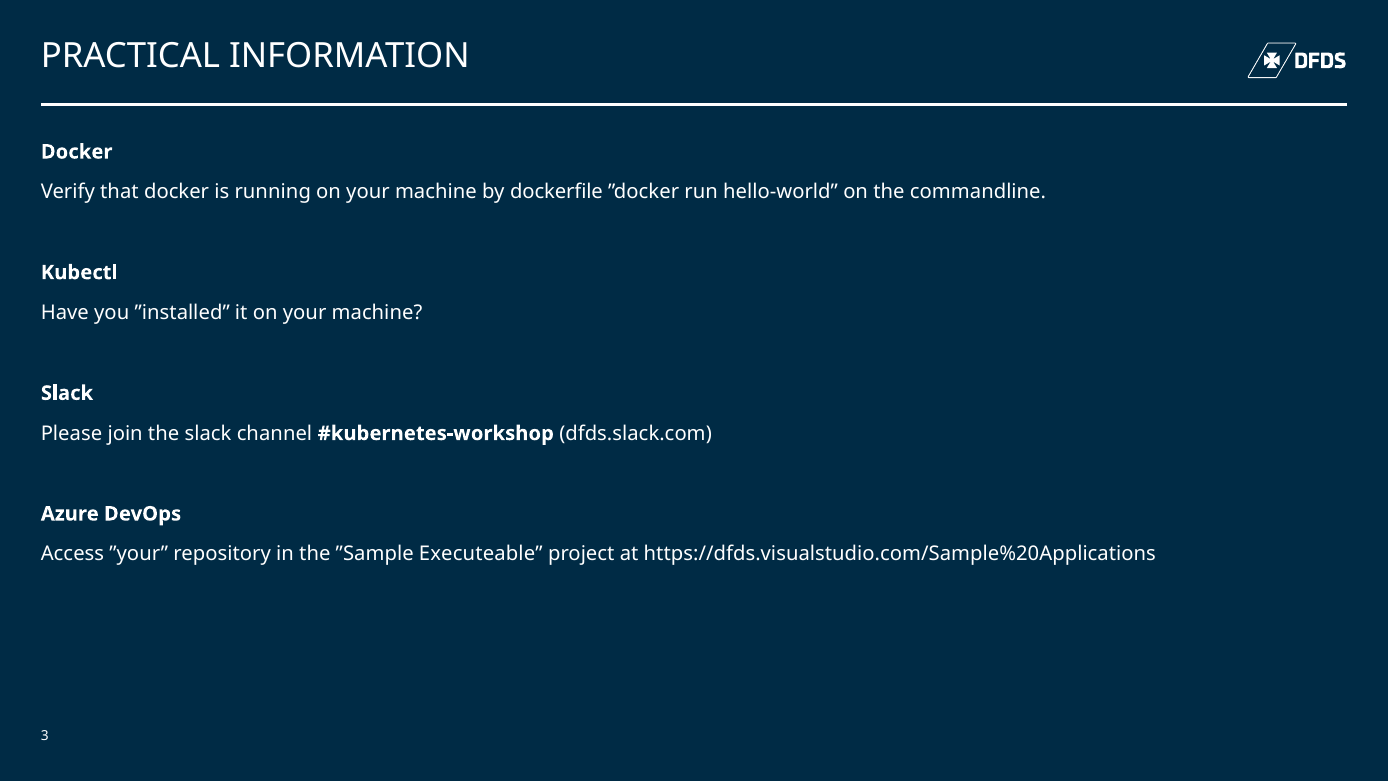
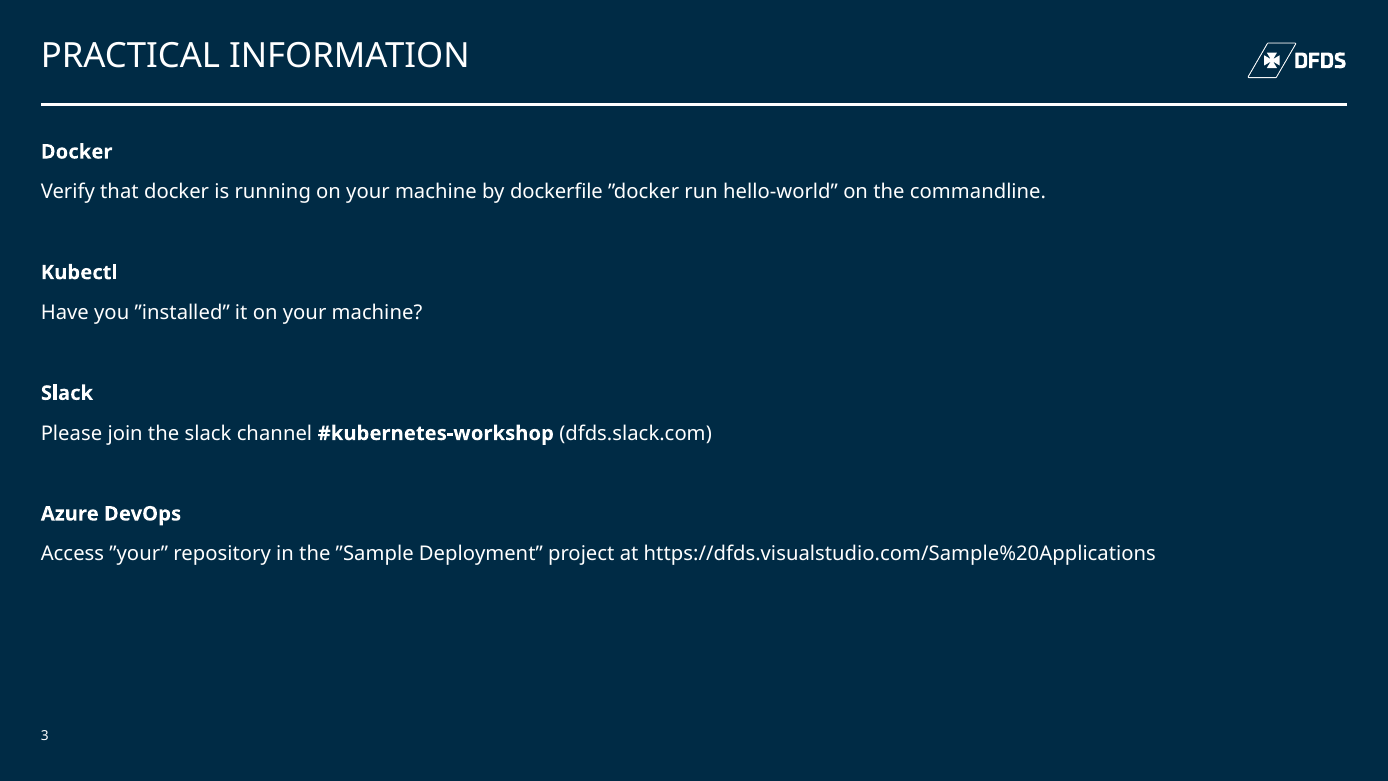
Executeable: Executeable -> Deployment (481, 554)
